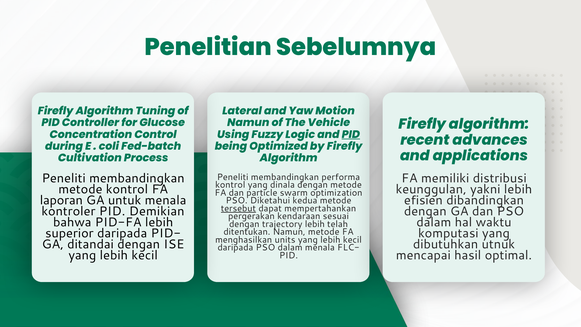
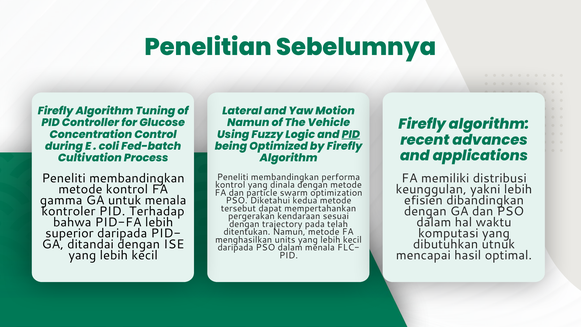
laporan: laporan -> gamma (61, 200)
tersebut underline: present -> none (238, 208)
Demikian: Demikian -> Terhadap (157, 211)
trajectory lebih: lebih -> pada (315, 224)
